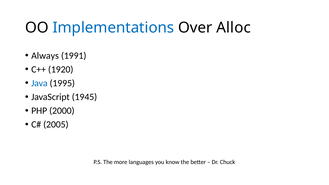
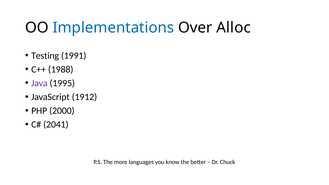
Always: Always -> Testing (45, 56)
1920: 1920 -> 1988 (61, 69)
Java colour: blue -> purple (39, 83)
1945: 1945 -> 1912 (84, 97)
2005: 2005 -> 2041 (56, 125)
